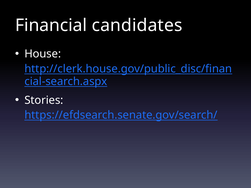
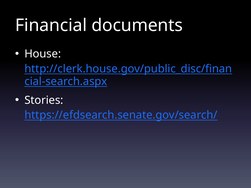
candidates: candidates -> documents (137, 25)
